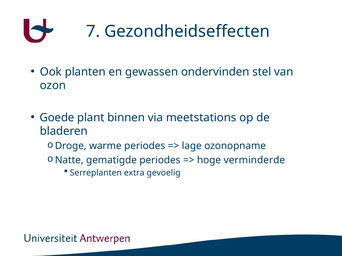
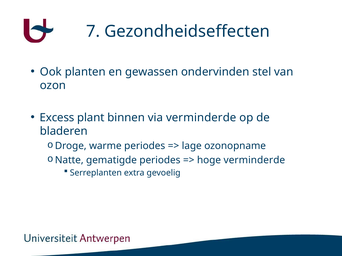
Goede: Goede -> Excess (57, 118)
via meetstations: meetstations -> verminderde (201, 118)
